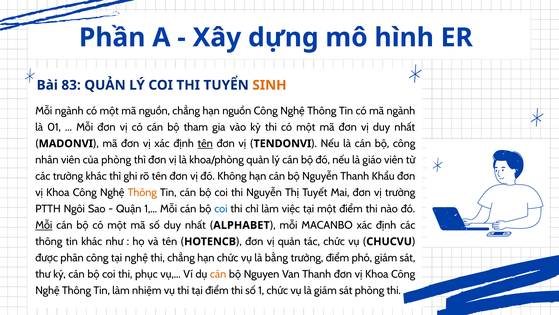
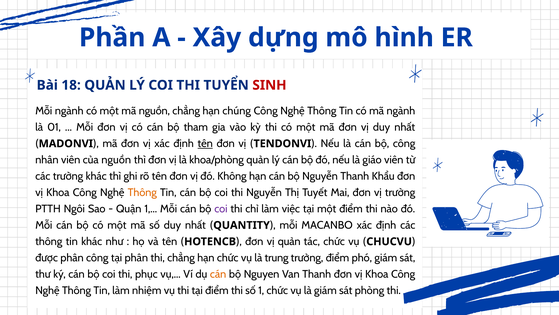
83: 83 -> 18 (71, 85)
SINH colour: orange -> red (269, 85)
hạn nguồn: nguồn -> chúng (237, 111)
của phòng: phòng -> nguồn (116, 160)
coi colour: blue -> purple (221, 209)
Mỗi underline: present -> none (44, 225)
ALPHABET: ALPHABET -> QUANTITY (242, 225)
tại nghệ: nghệ -> phân (136, 257)
bằng: bằng -> trung (277, 257)
